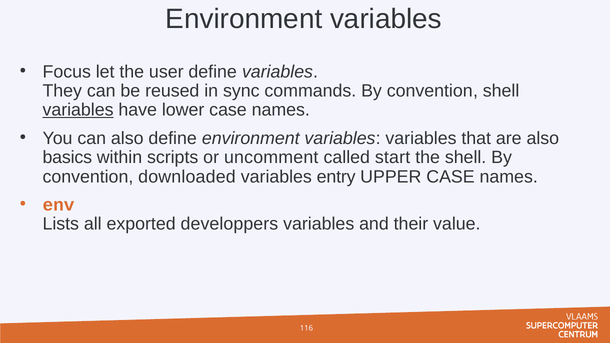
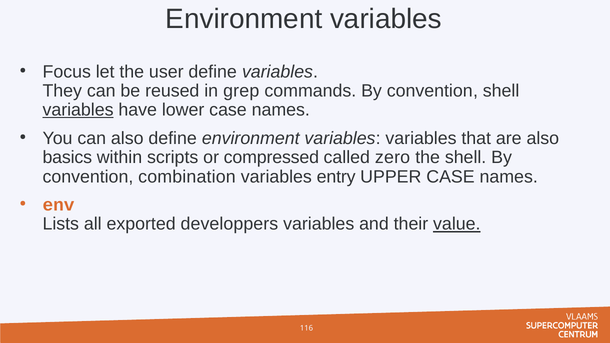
sync: sync -> grep (241, 91)
uncomment: uncomment -> compressed (271, 158)
start: start -> zero (393, 158)
downloaded: downloaded -> combination (187, 177)
value underline: none -> present (457, 224)
